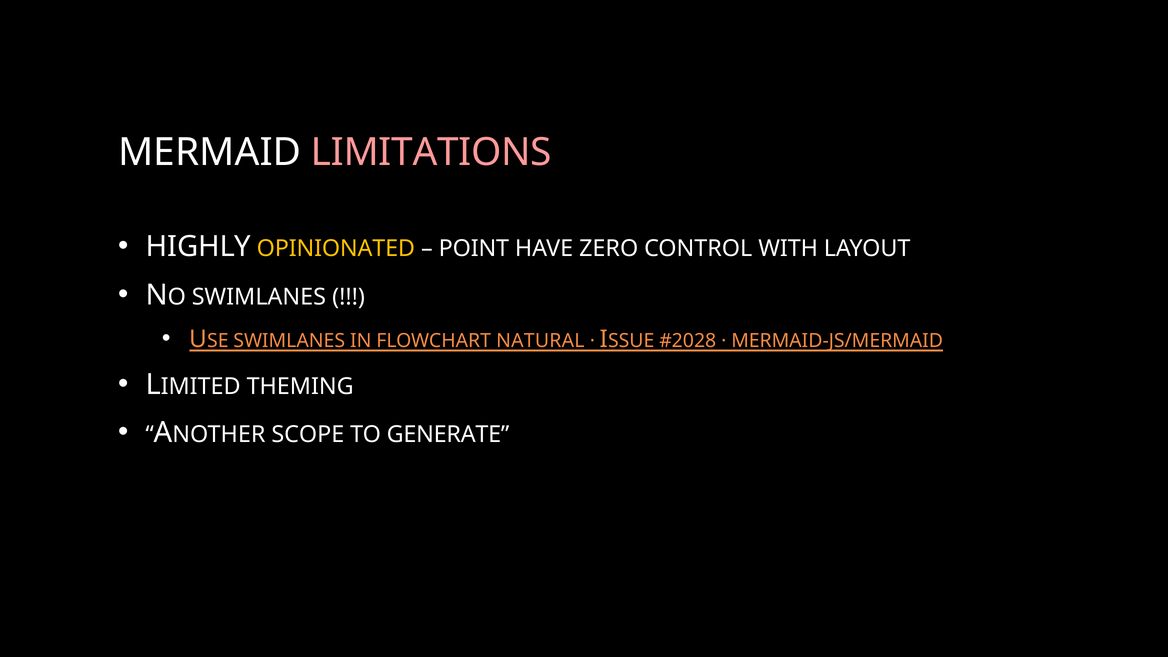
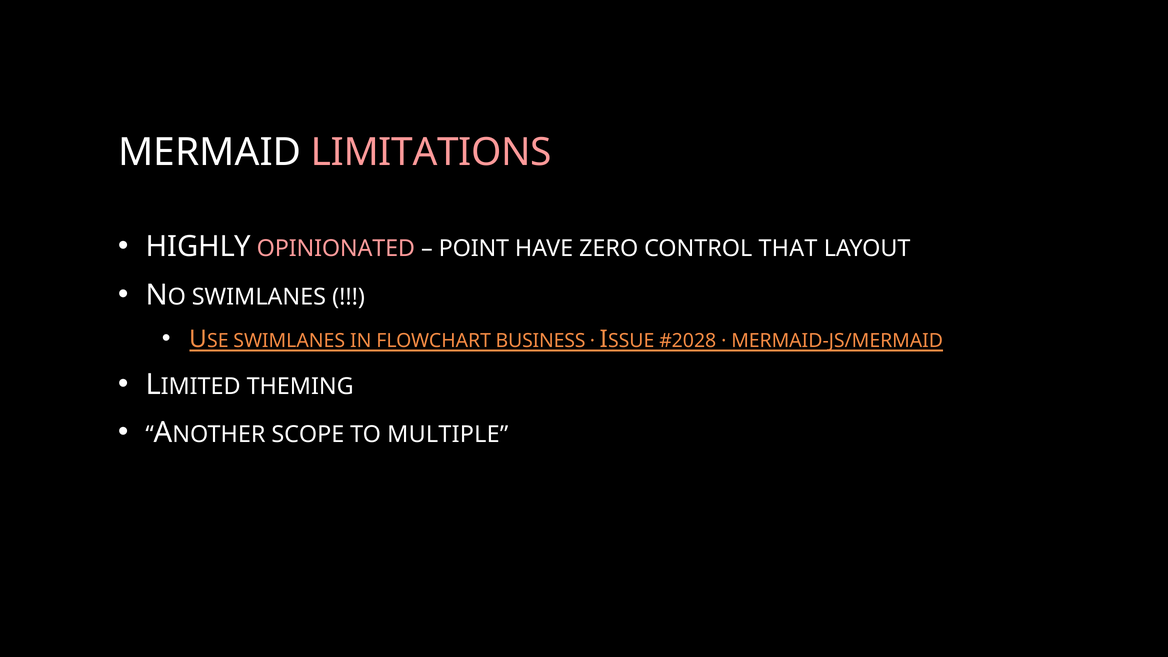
OPINIONATED colour: yellow -> pink (336, 249)
WITH: WITH -> THAT (788, 249)
NATURAL: NATURAL -> BUSINESS (541, 341)
GENERATE: GENERATE -> MULTIPLE (448, 435)
